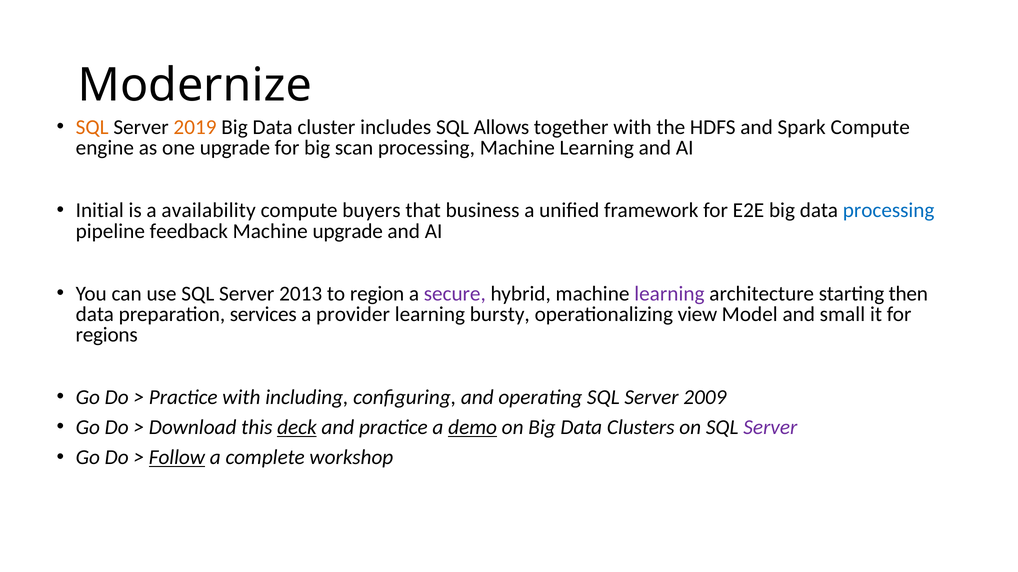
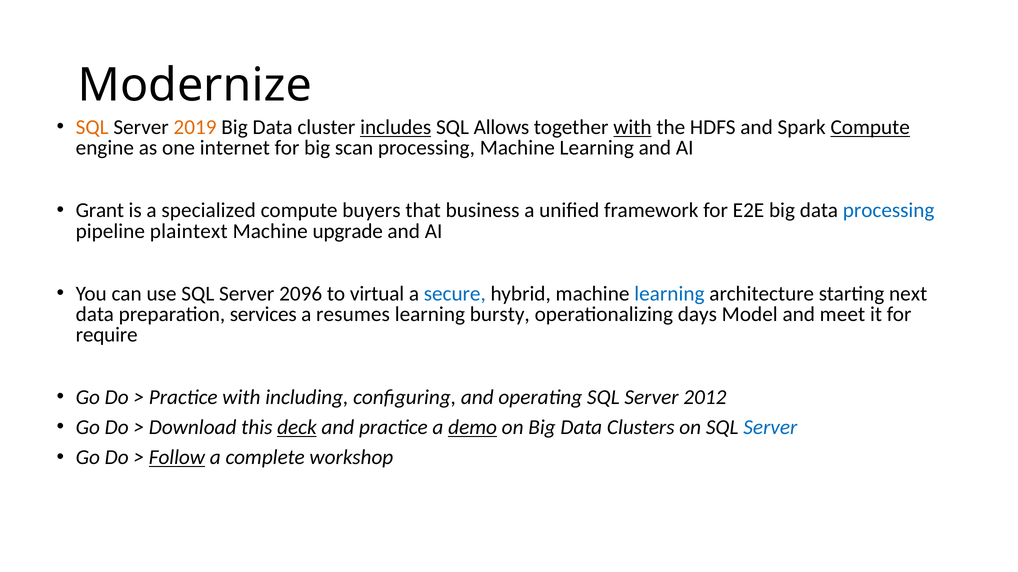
includes underline: none -> present (396, 127)
with underline: none -> present (632, 127)
Compute underline: none -> present (870, 127)
one upgrade: upgrade -> internet (235, 148)
Initial: Initial -> Grant (100, 211)
availability: availability -> specialized (209, 211)
feedback: feedback -> plaintext (189, 231)
2013: 2013 -> 2096 (301, 294)
region: region -> virtual (377, 294)
secure colour: purple -> blue (455, 294)
learning colour: purple -> blue (669, 294)
then: then -> next (908, 294)
provider: provider -> resumes (353, 314)
view: view -> days (697, 314)
small: small -> meet (842, 314)
regions: regions -> require (107, 335)
2009: 2009 -> 2012 (705, 398)
Server colour: purple -> blue (770, 428)
